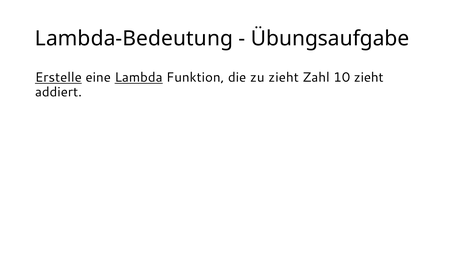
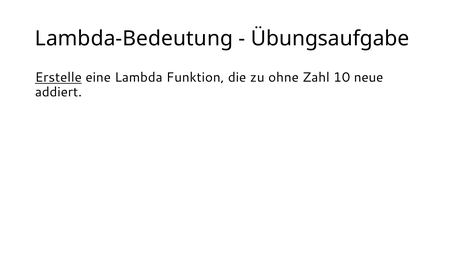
Lambda underline: present -> none (139, 77)
zu zieht: zieht -> ohne (284, 77)
10 zieht: zieht -> neue (369, 77)
